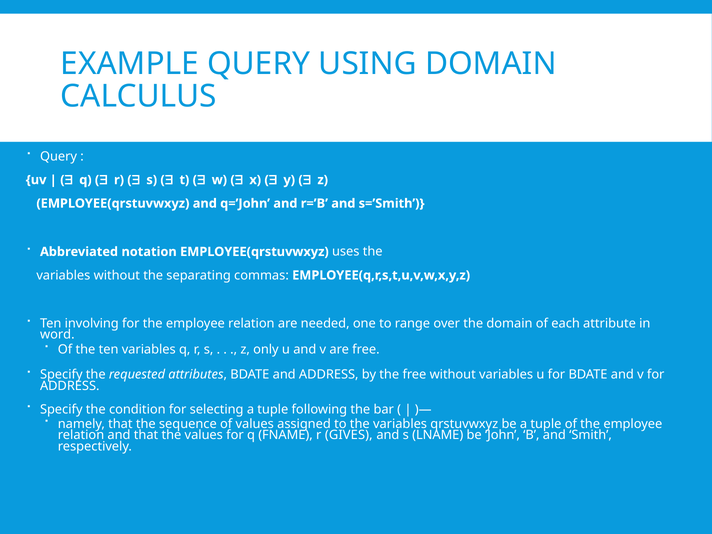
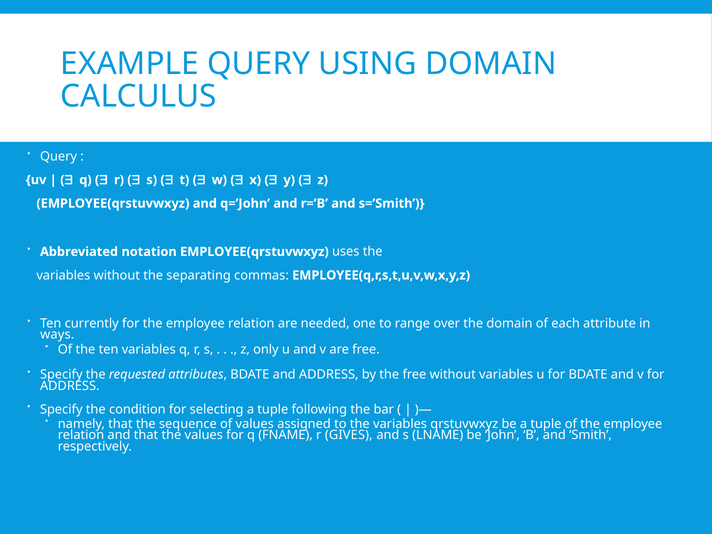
involving: involving -> currently (92, 324)
word: word -> ways (57, 335)
